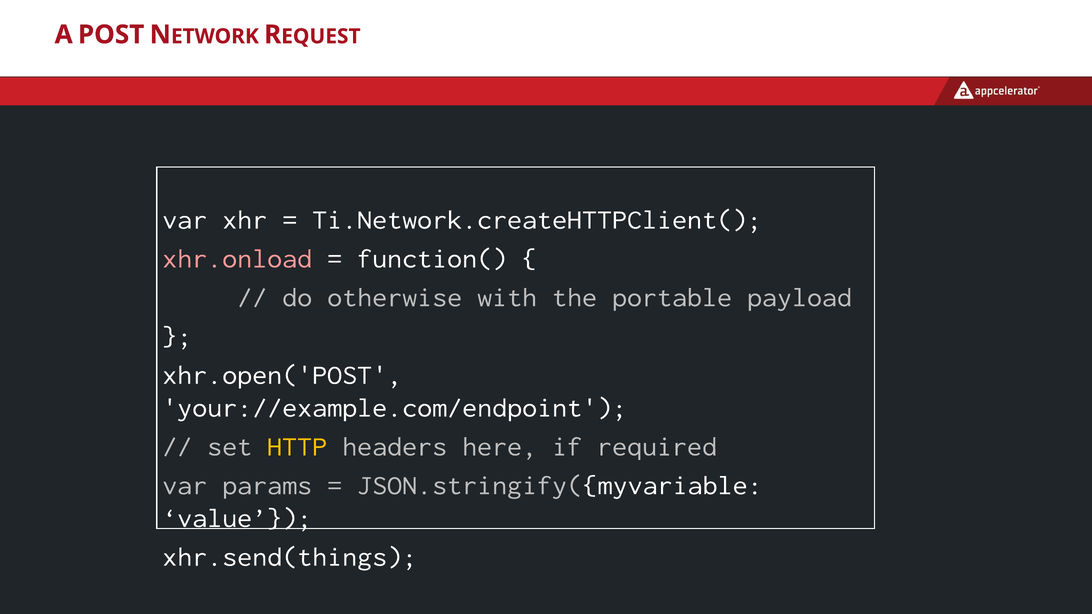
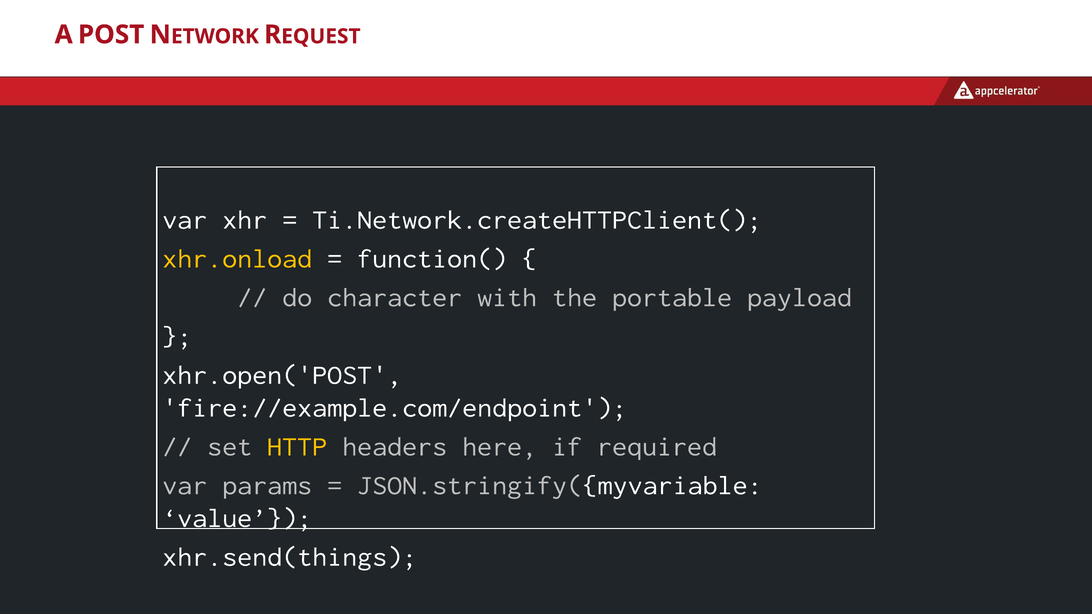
xhr.onload colour: pink -> yellow (237, 259)
otherwise: otherwise -> character (395, 297)
your://example.com/endpoint: your://example.com/endpoint -> fire://example.com/endpoint (395, 408)
